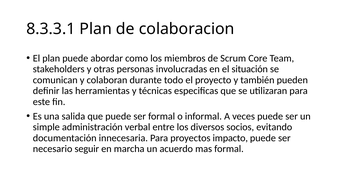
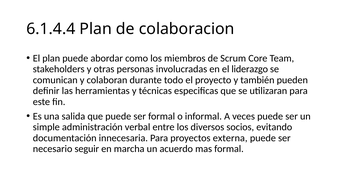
8.3.3.1: 8.3.3.1 -> 6.1.4.4 (51, 29)
situación: situación -> liderazgo (250, 69)
impacto: impacto -> externa (230, 138)
